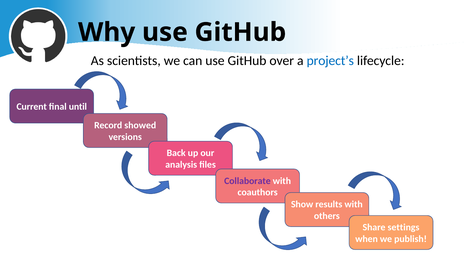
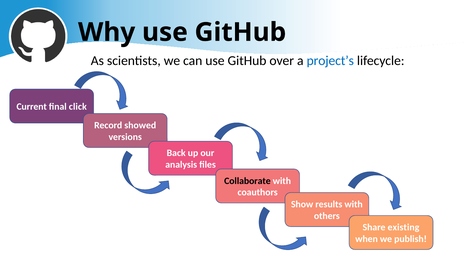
until: until -> click (78, 107)
Collaborate colour: purple -> black (247, 181)
settings: settings -> existing (403, 228)
